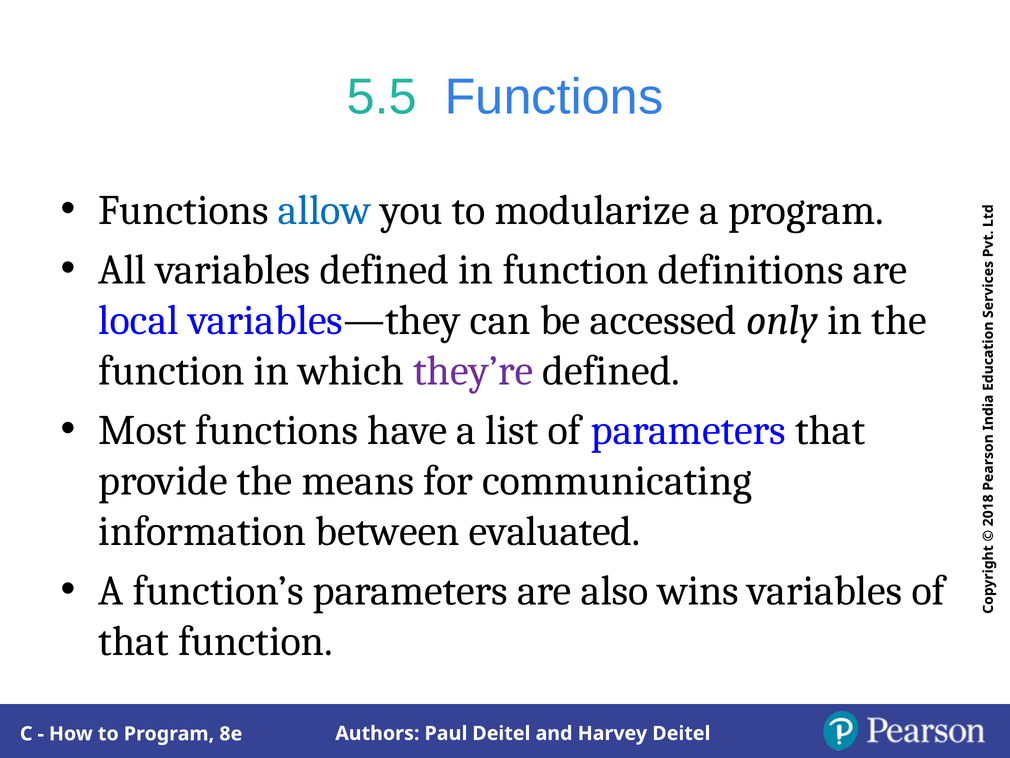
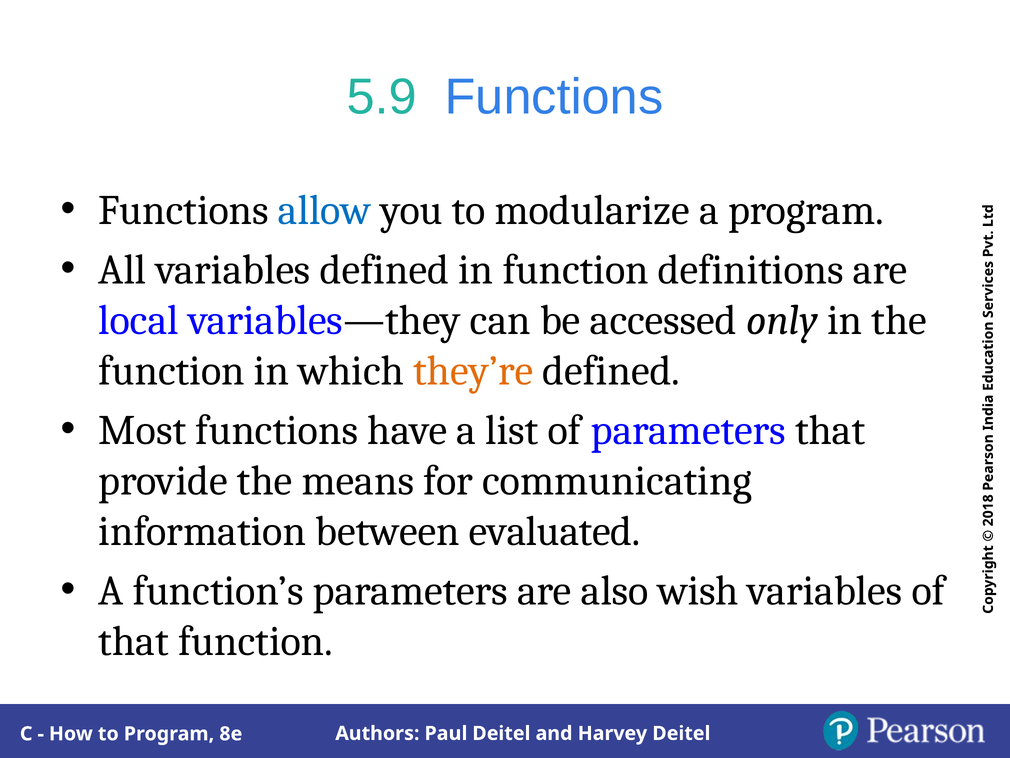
5.5: 5.5 -> 5.9 (382, 97)
they’re colour: purple -> orange (473, 370)
wins: wins -> wish (698, 590)
